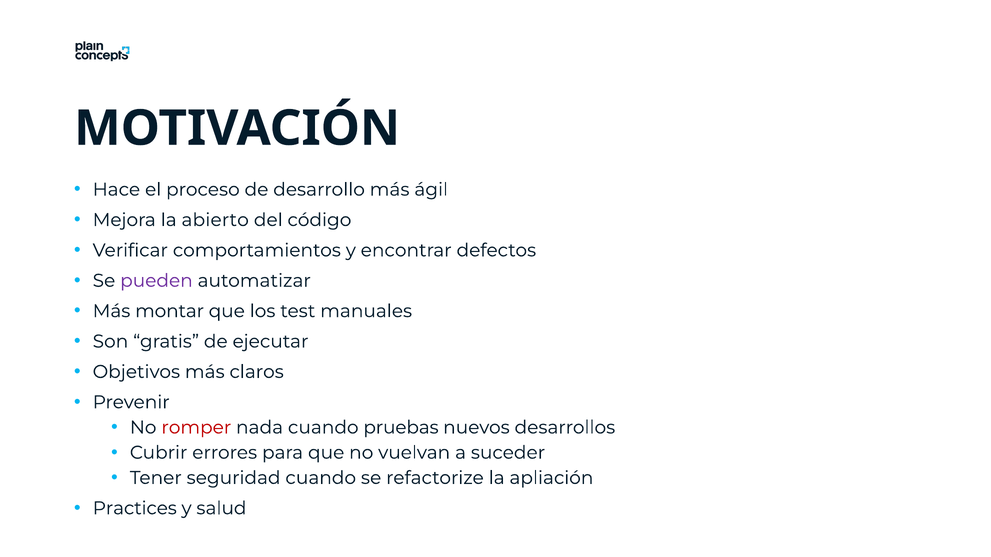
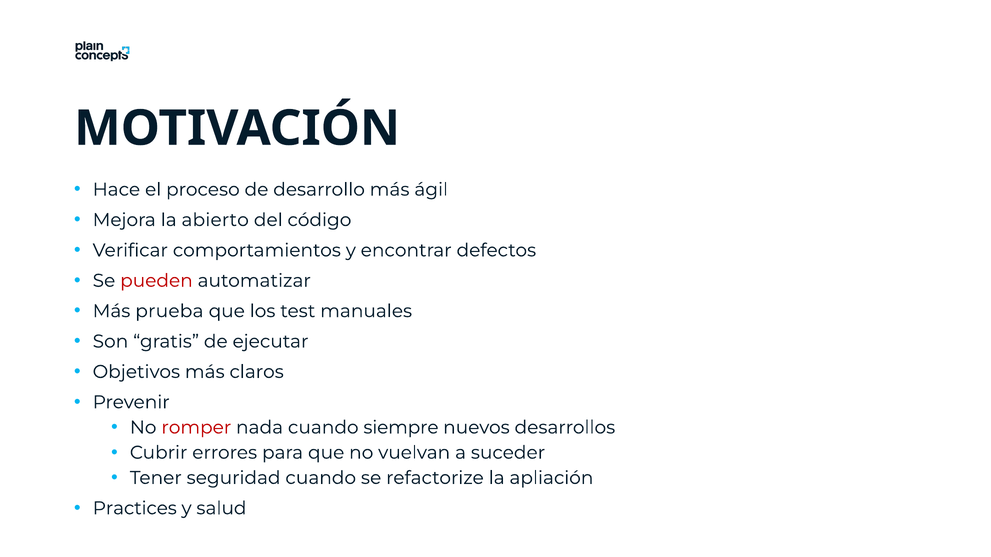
pueden colour: purple -> red (156, 281)
montar: montar -> prueba (169, 311)
pruebas: pruebas -> siempre (401, 428)
